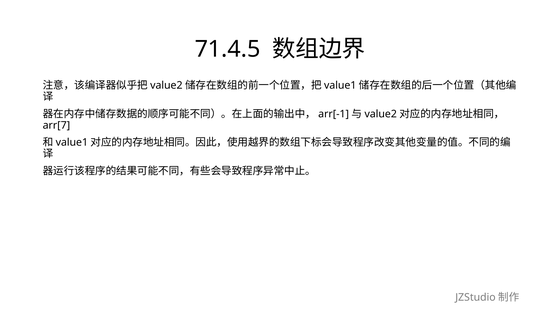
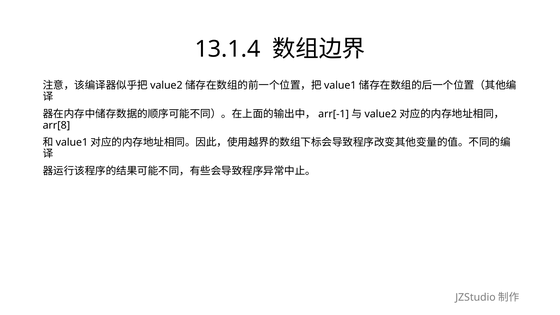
71.4.5: 71.4.5 -> 13.1.4 (228, 49)
arr[7: arr[7 -> arr[8 (56, 125)
